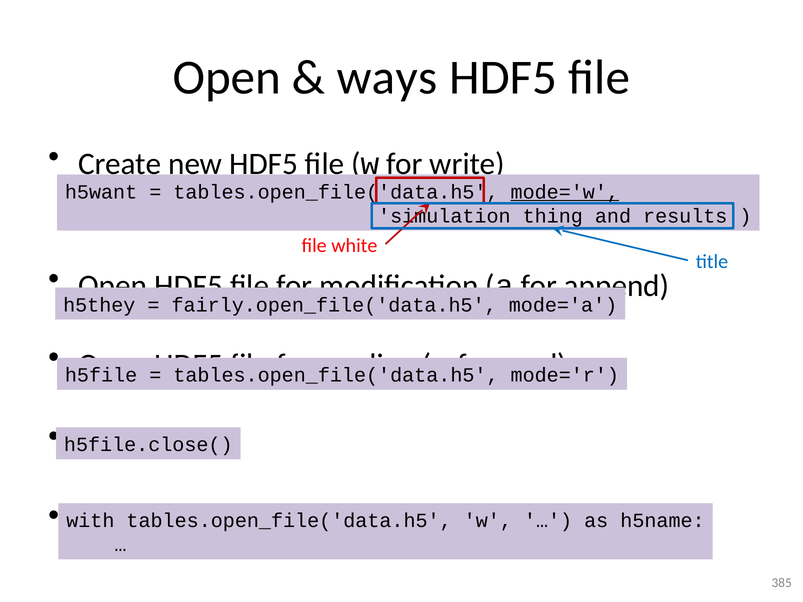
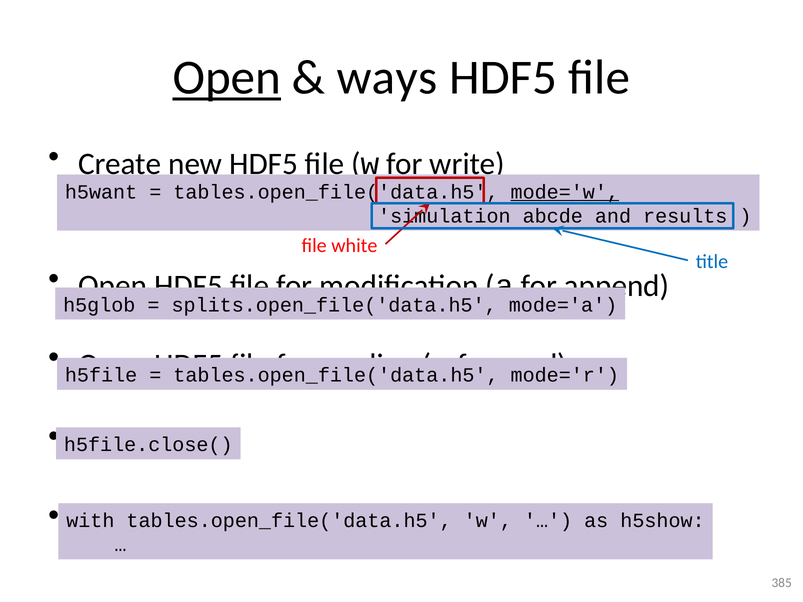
Open underline: none -> present (227, 78)
thing: thing -> abcde (553, 216)
h5they: h5they -> h5glob (99, 305)
fairly.open_file('data.h5: fairly.open_file('data.h5 -> splits.open_file('data.h5 (334, 305)
h5name: h5name -> h5show (662, 521)
